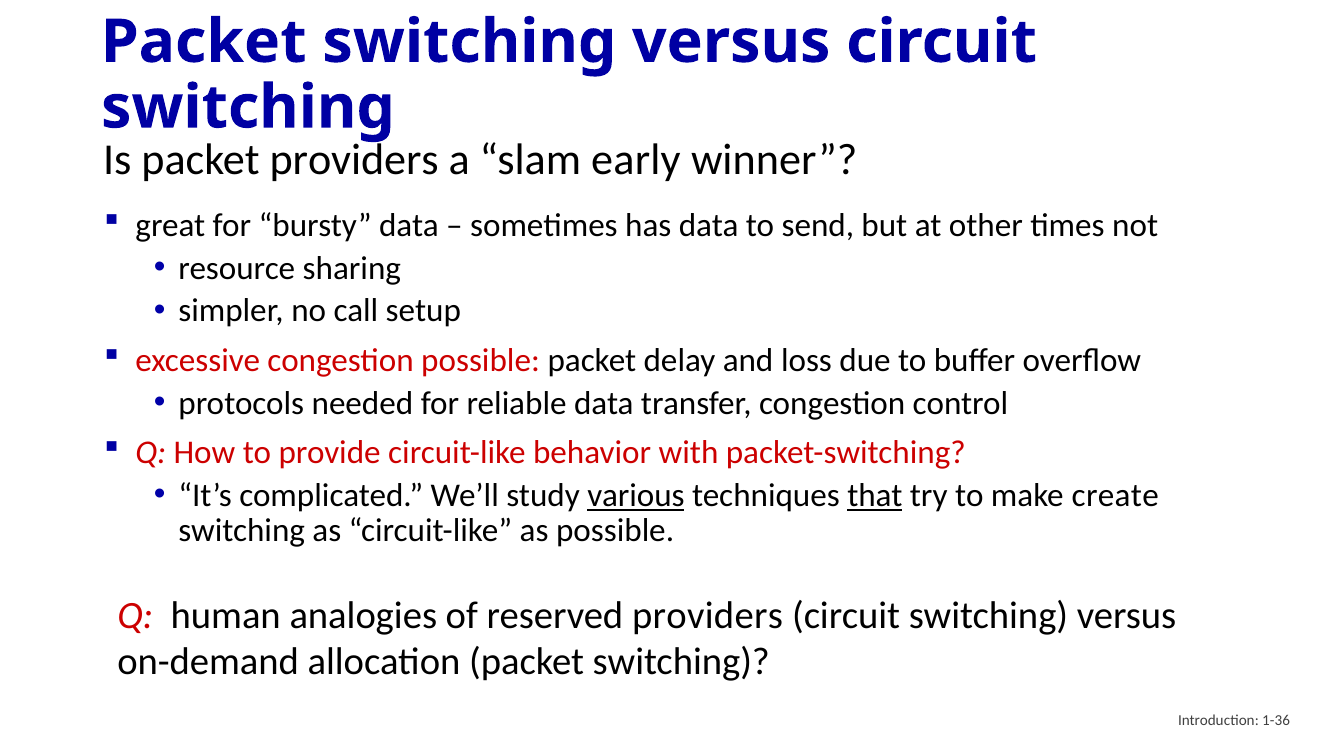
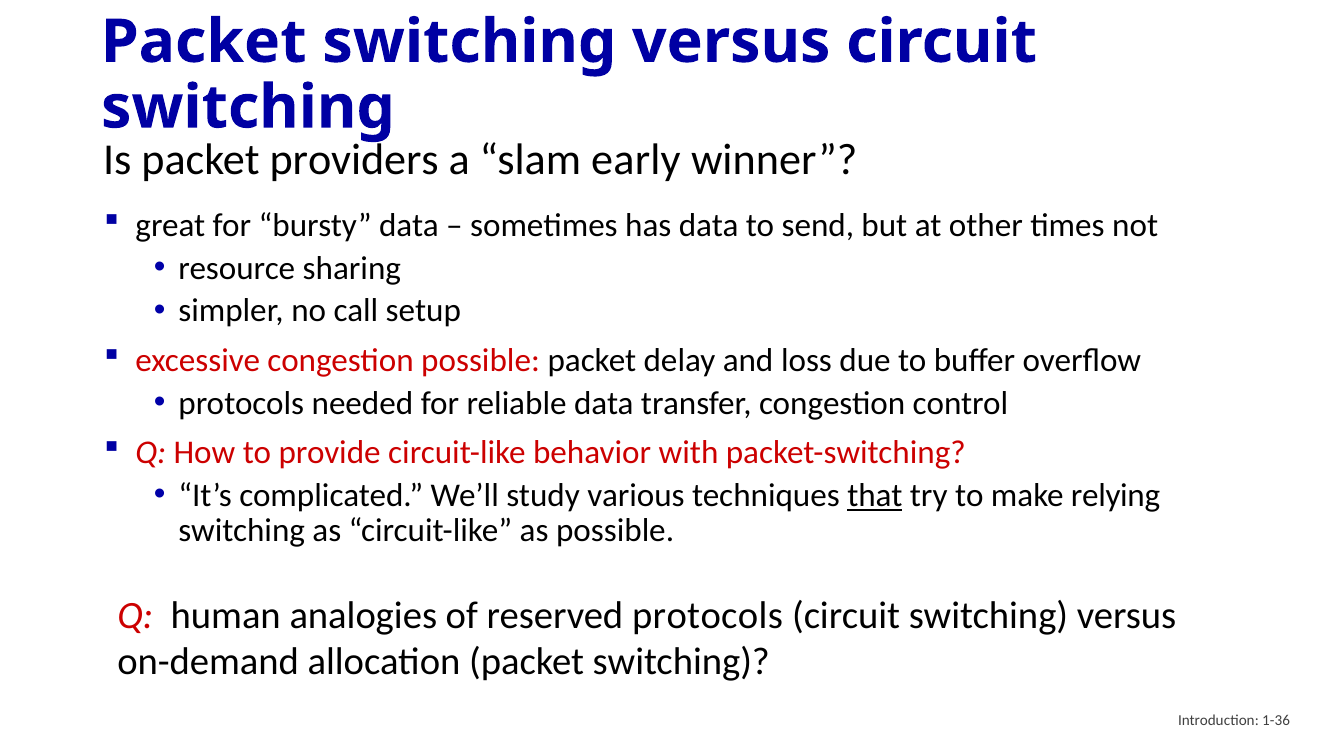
various underline: present -> none (636, 496)
create: create -> relying (1116, 496)
reserved providers: providers -> protocols (708, 616)
